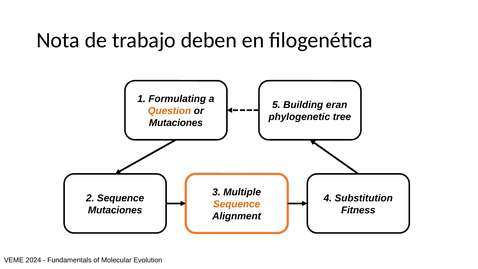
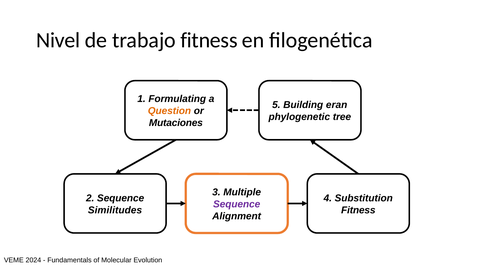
Nota: Nota -> Nivel (58, 40)
trabajo deben: deben -> fitness (209, 40)
Sequence colour: orange -> purple (237, 204)
Mutaciones: Mutaciones -> Similitudes (115, 210)
